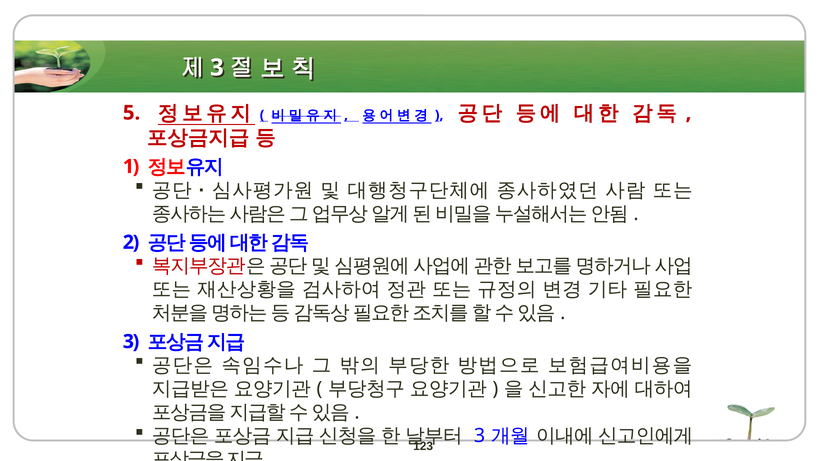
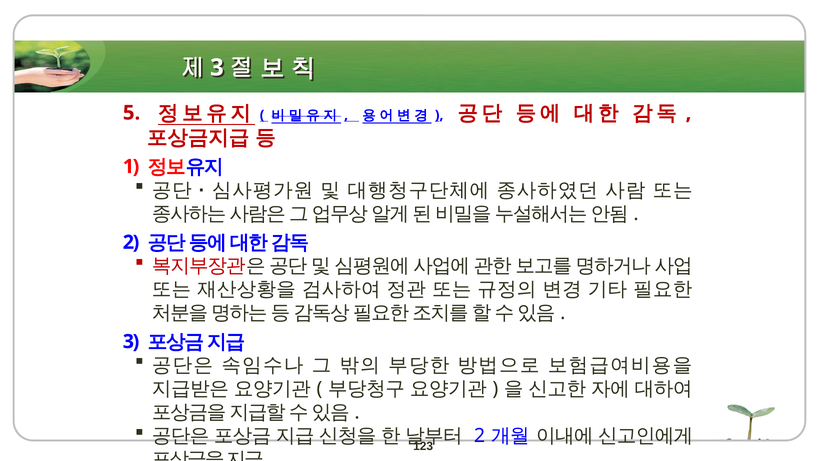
3: 3 -> 2 (480, 435)
